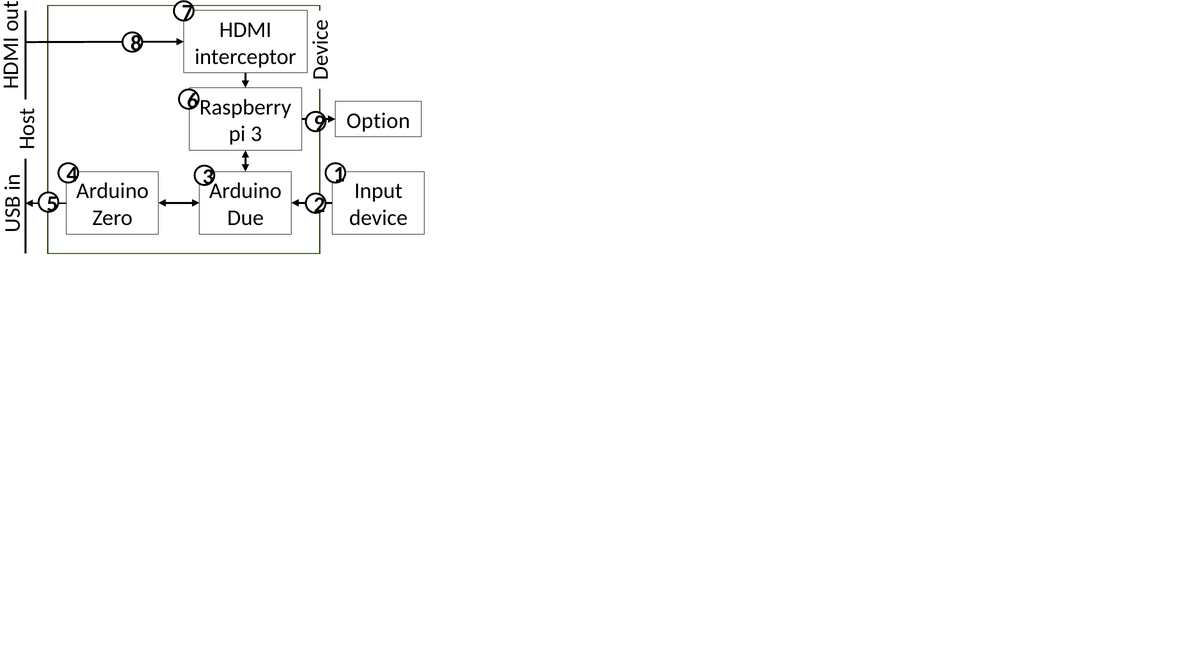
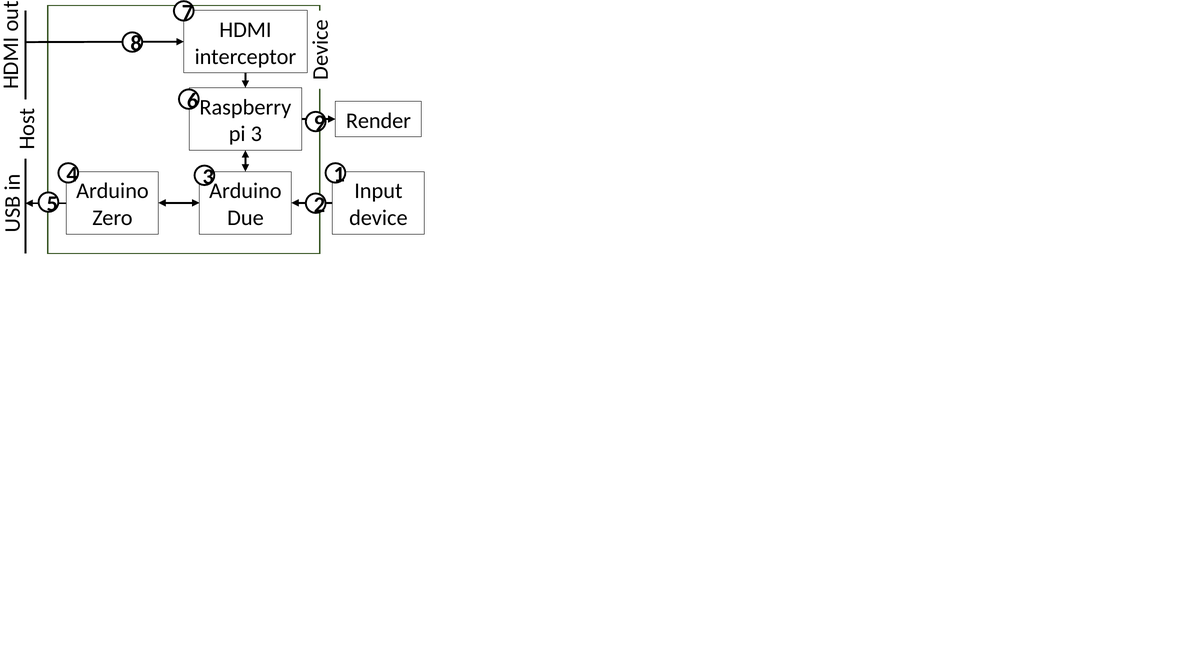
Option: Option -> Render (378, 121)
